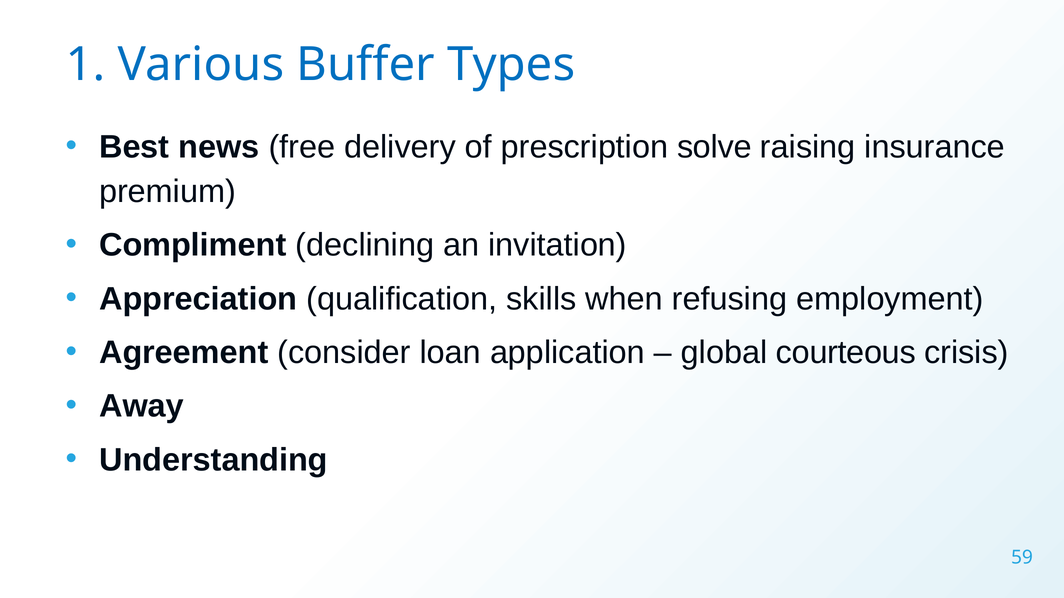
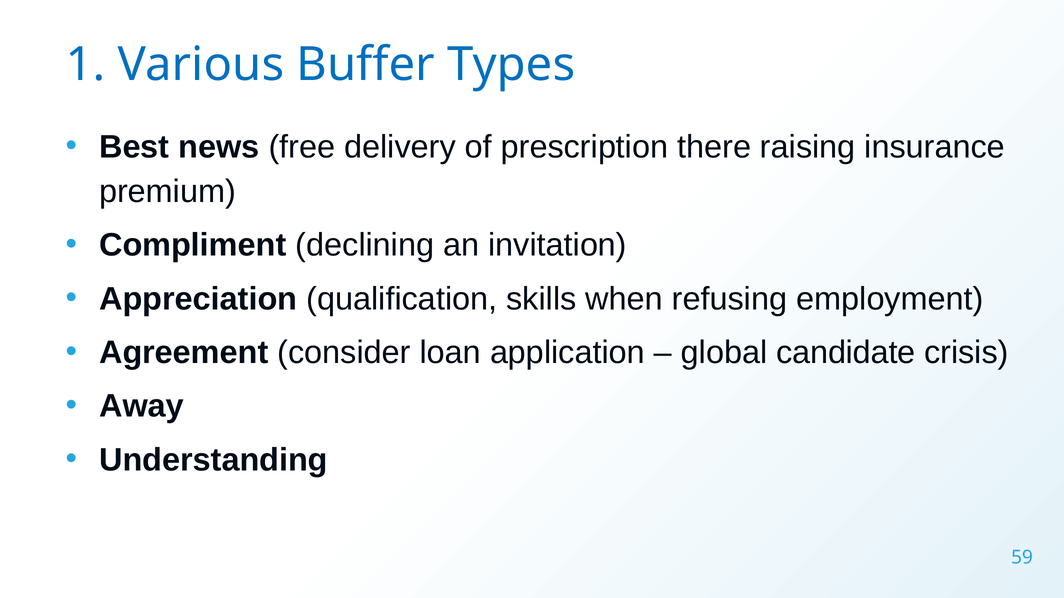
solve: solve -> there (714, 147)
courteous: courteous -> candidate (846, 353)
